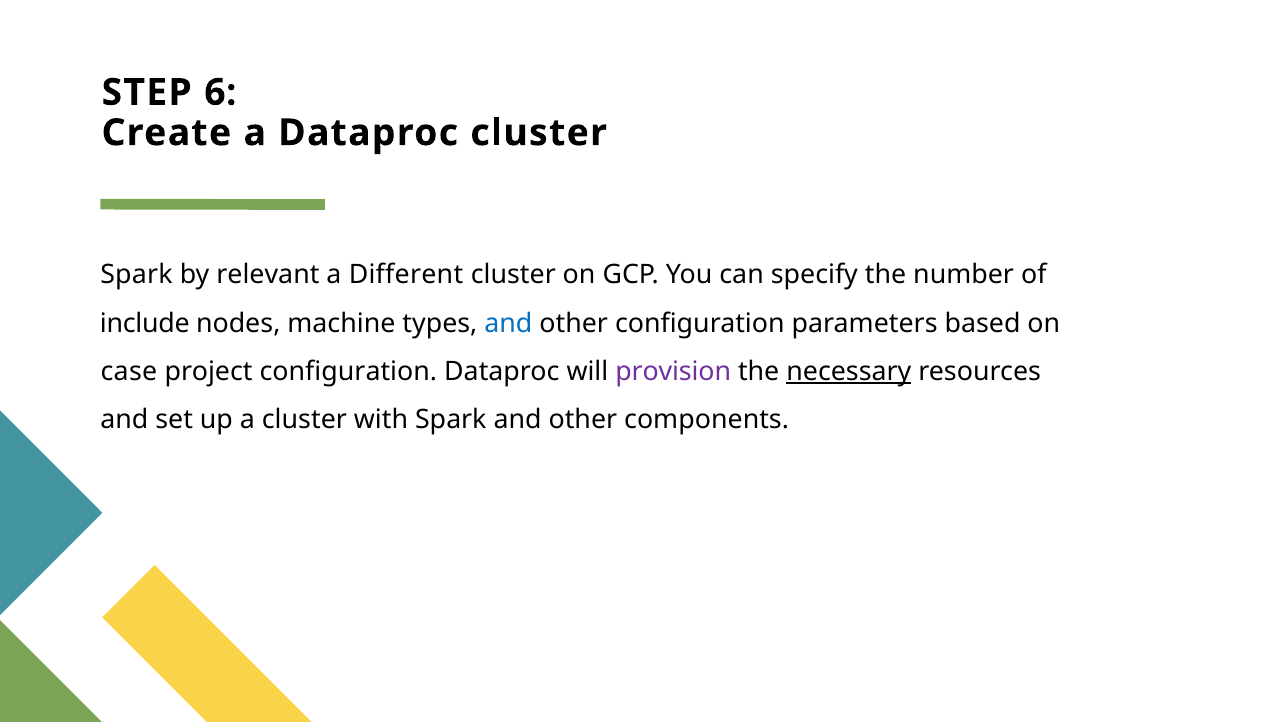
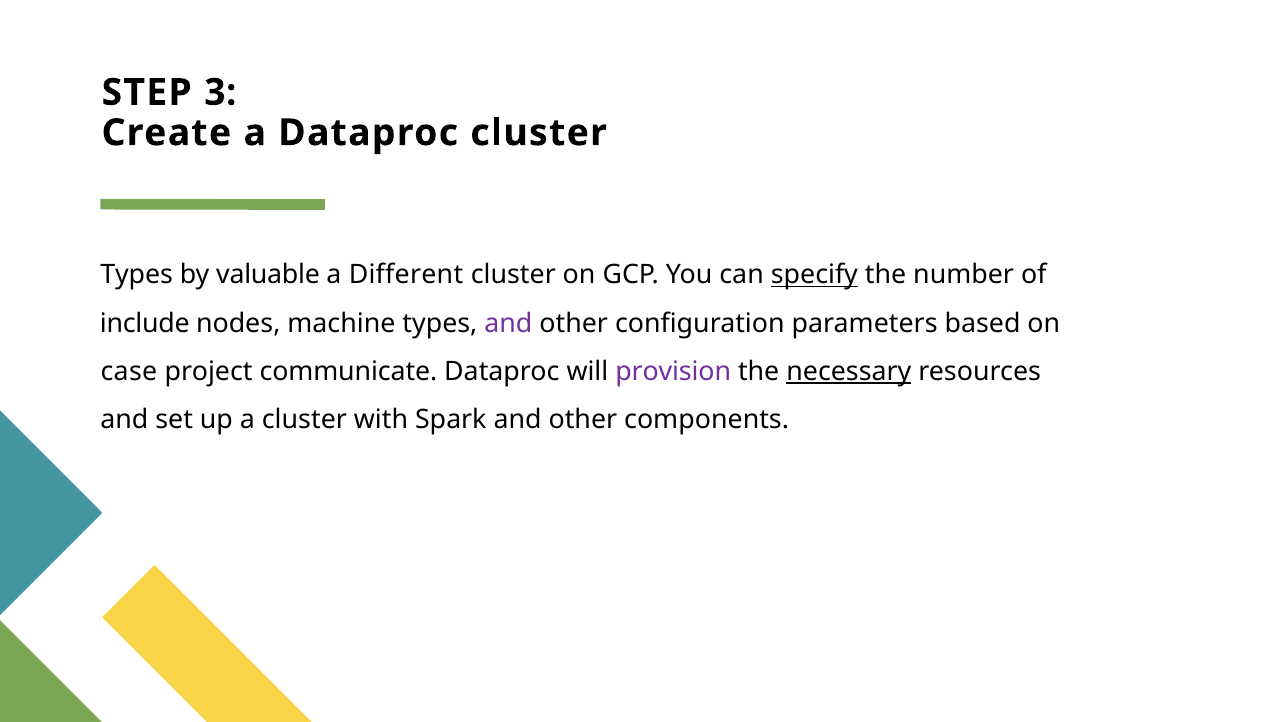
6: 6 -> 3 (220, 93)
Spark: Spark -> Types (137, 275)
relevant: relevant -> valuable (268, 275)
specify underline: none -> present (814, 275)
and colour: blue -> purple (508, 323)
project configuration: configuration -> communicate (348, 372)
